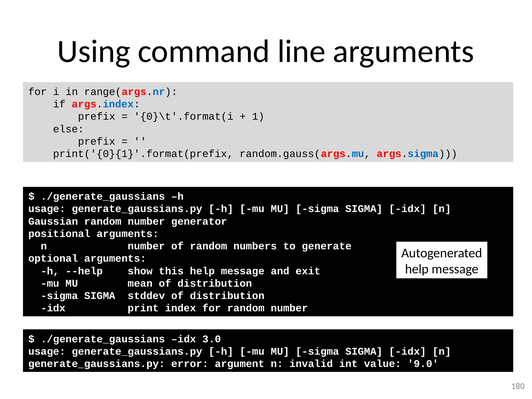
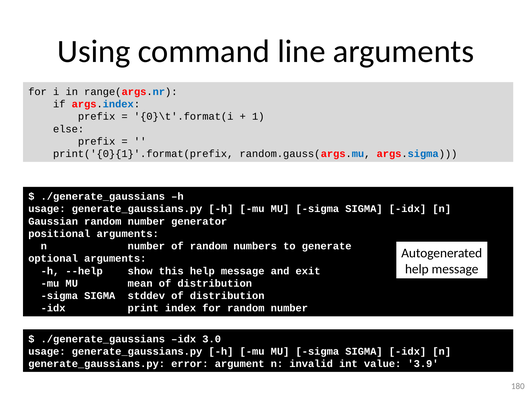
9.0: 9.0 -> 3.9 (423, 364)
